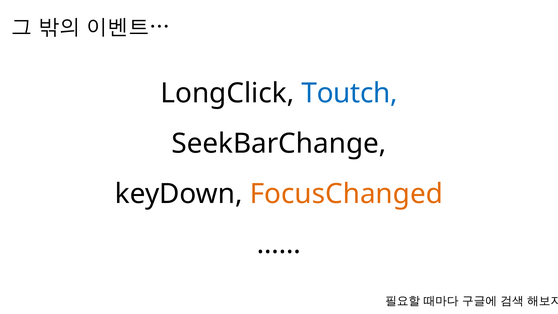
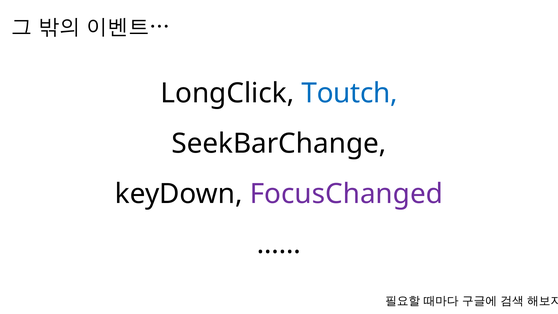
FocusChanged colour: orange -> purple (346, 194)
